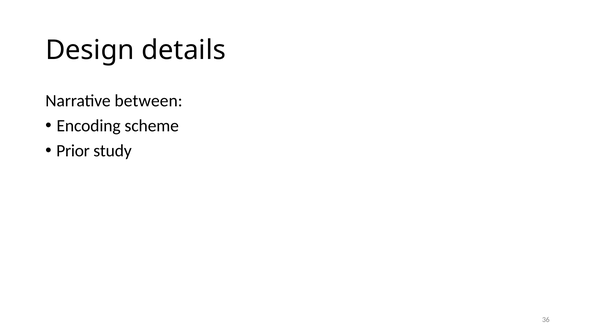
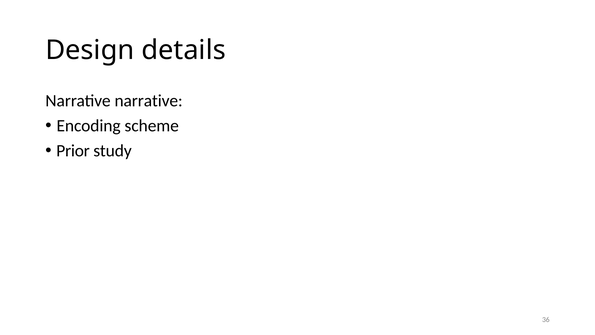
Narrative between: between -> narrative (149, 101)
